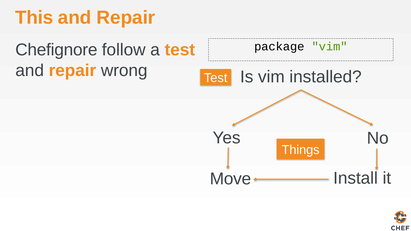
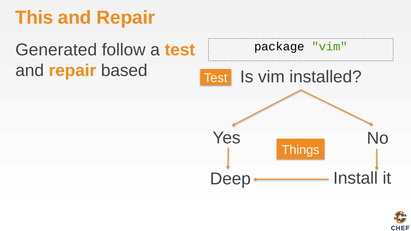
Chefignore: Chefignore -> Generated (56, 50)
wrong: wrong -> based (124, 71)
Move: Move -> Deep (230, 179)
